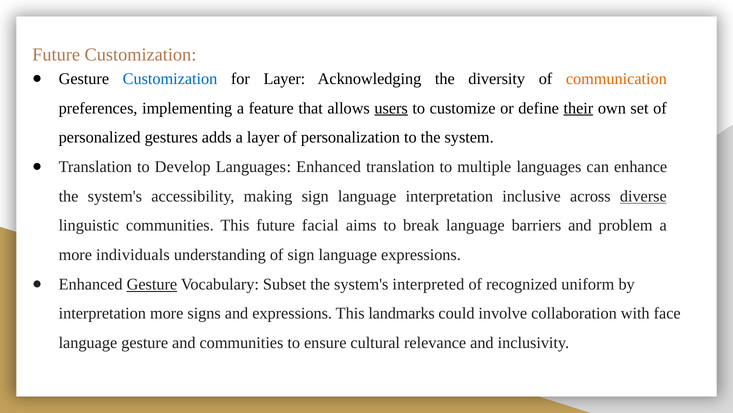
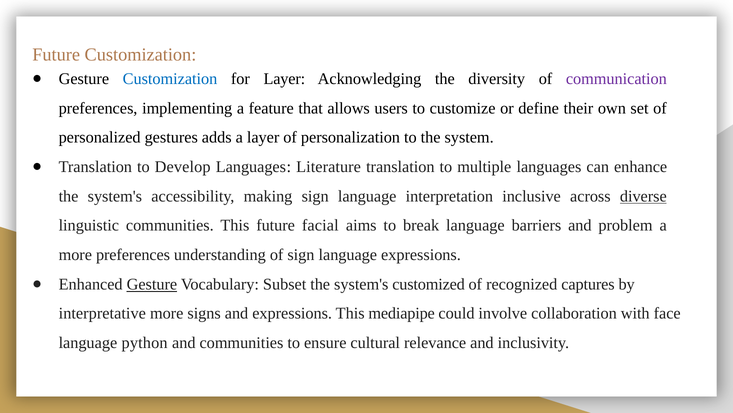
communication colour: orange -> purple (616, 79)
users underline: present -> none (391, 108)
their underline: present -> none (578, 108)
Languages Enhanced: Enhanced -> Literature (329, 167)
more individuals: individuals -> preferences (133, 254)
interpreted: interpreted -> customized (429, 284)
uniform: uniform -> captures (588, 284)
interpretation: interpretation -> interpretative (102, 313)
landmarks: landmarks -> mediapipe (402, 313)
language gesture: gesture -> python (145, 342)
